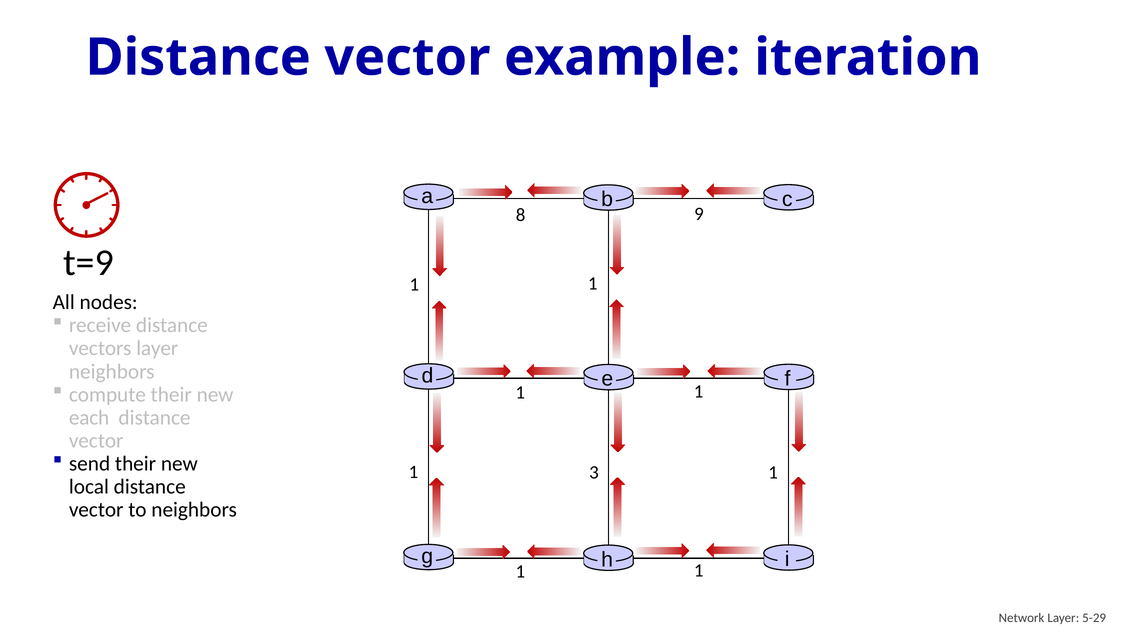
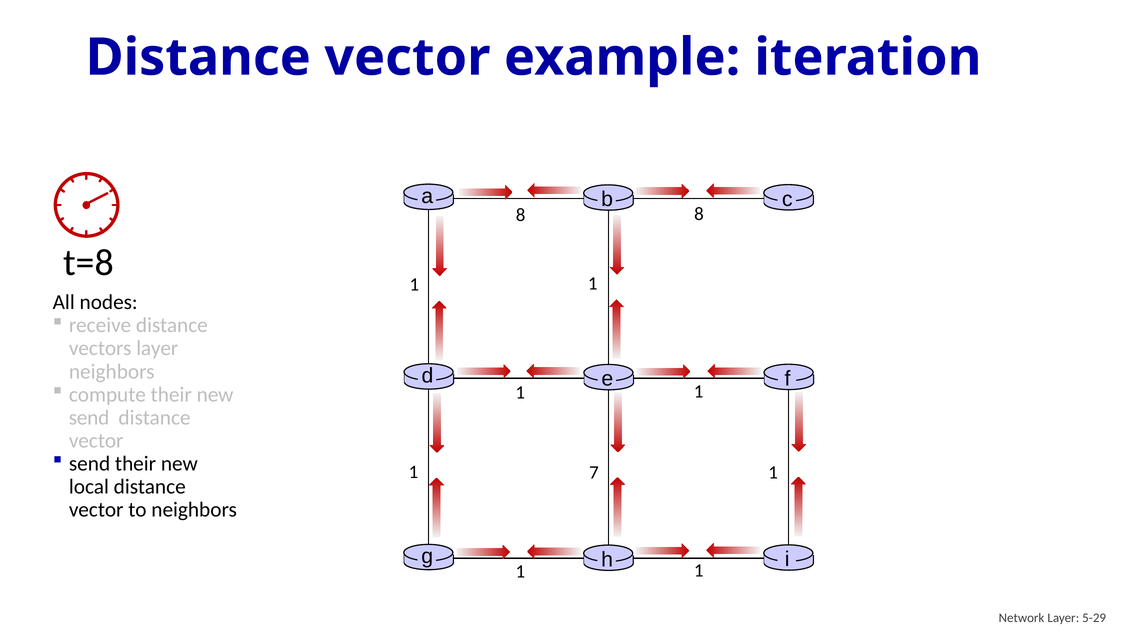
8 9: 9 -> 8 (699, 214)
t=9: t=9 -> t=8 (89, 263)
each: each -> send (89, 417)
3: 3 -> 7 (594, 472)
